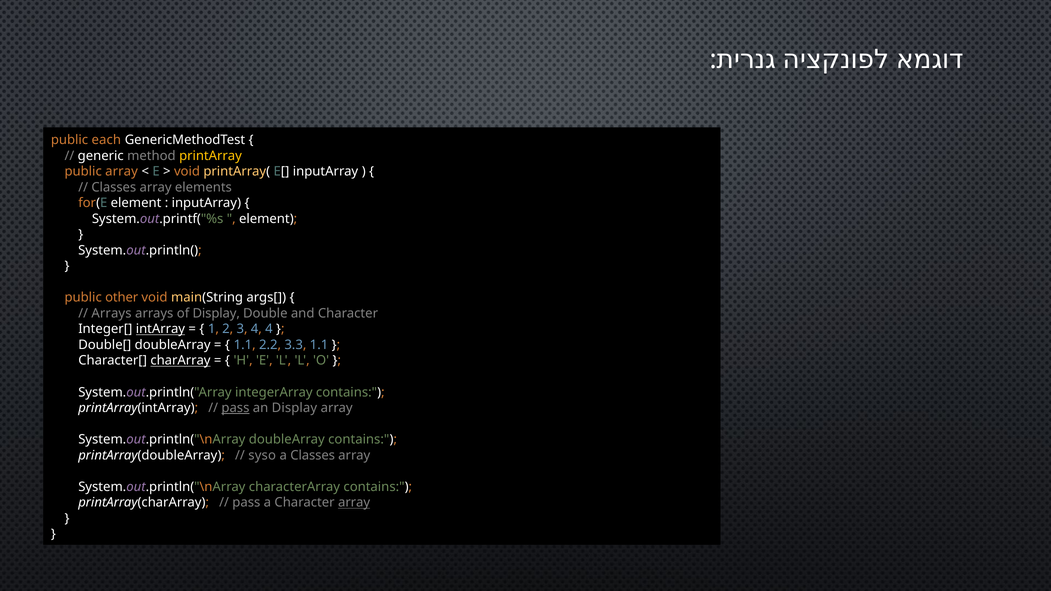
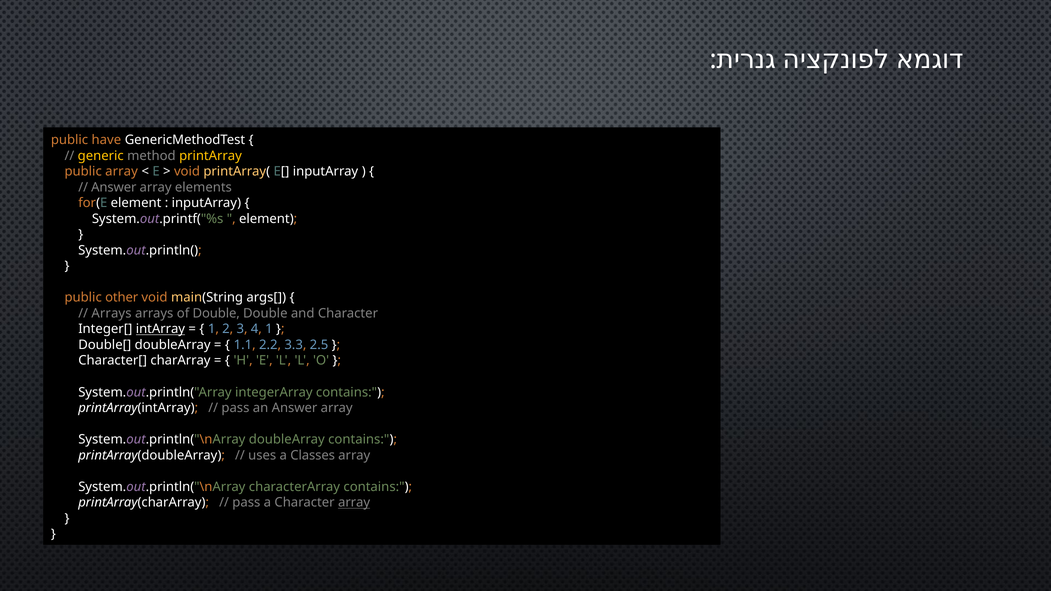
each: each -> have (106, 140)
generic colour: white -> yellow (101, 156)
Classes: Classes -> Answer (114, 187)
of Display: Display -> Double (216, 313)
4 4: 4 -> 1 (269, 329)
3.3 1.1: 1.1 -> 2.5 (319, 345)
charArray underline: present -> none (180, 361)
pass underline: present -> none (235, 408)
an Display: Display -> Answer (295, 408)
syso: syso -> uses (262, 455)
